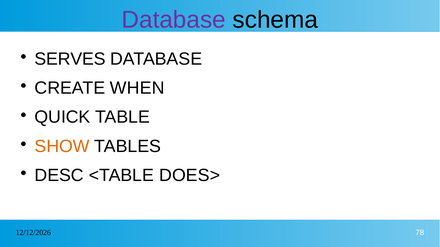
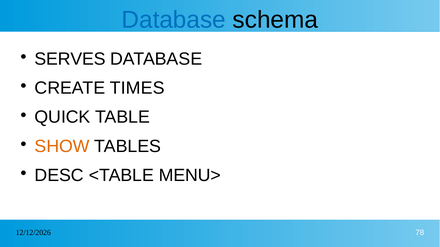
Database colour: purple -> blue (174, 20)
WHEN: WHEN -> TIMES (137, 88)
DOES>: DOES> -> MENU> (190, 176)
